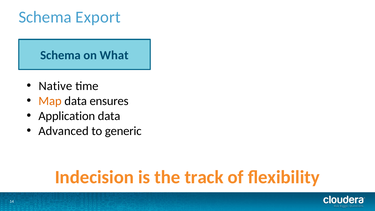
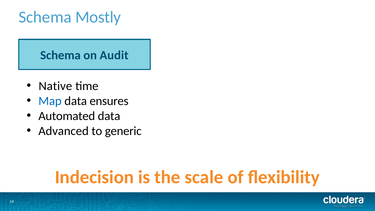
Export: Export -> Mostly (98, 17)
What: What -> Audit (114, 55)
Map colour: orange -> blue (50, 101)
Application: Application -> Automated (67, 116)
track: track -> scale (204, 177)
